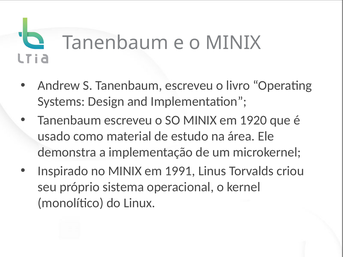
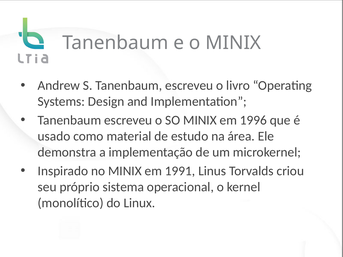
1920: 1920 -> 1996 (253, 120)
